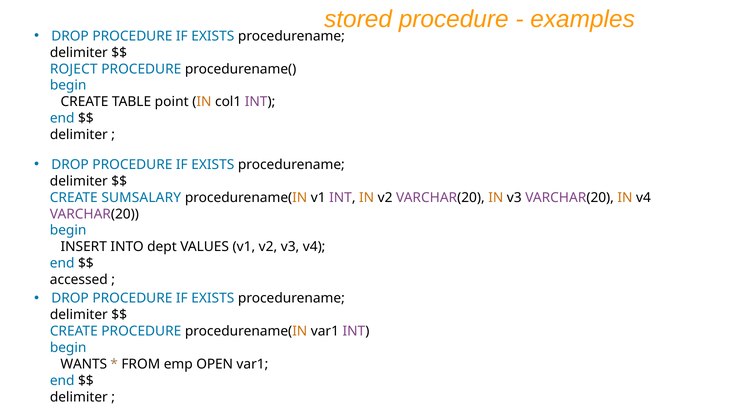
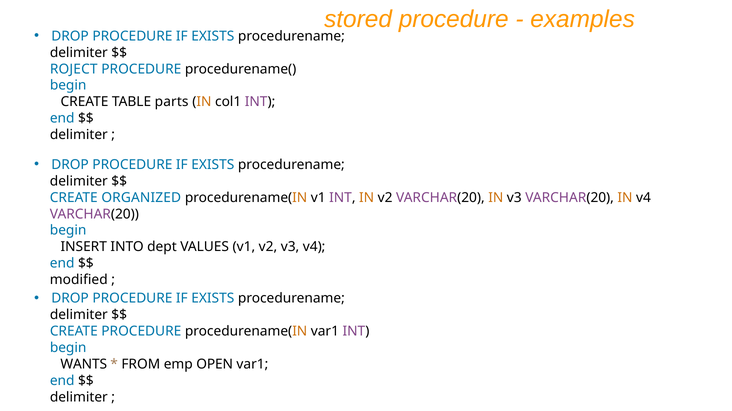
point: point -> parts (172, 102)
SUMSALARY: SUMSALARY -> ORGANIZED (141, 198)
accessed: accessed -> modified (79, 280)
